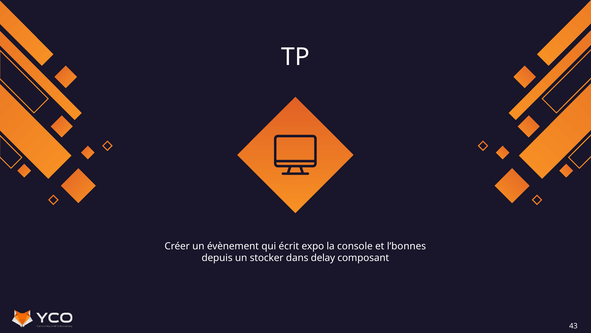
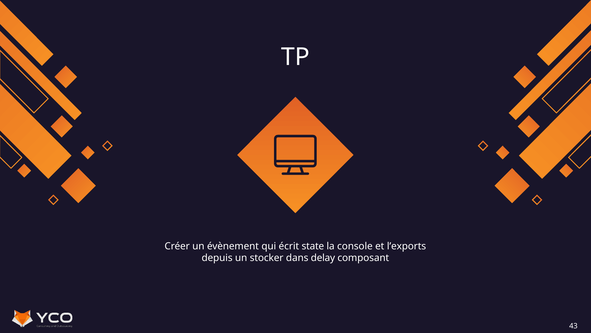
expo: expo -> state (313, 246)
l’bonnes: l’bonnes -> l’exports (407, 246)
